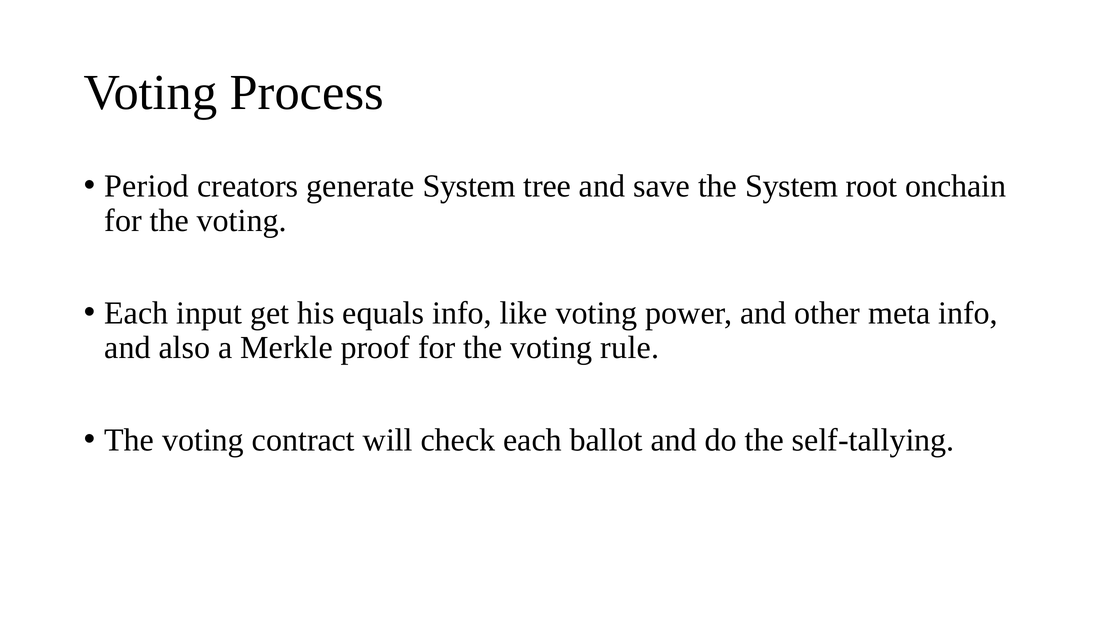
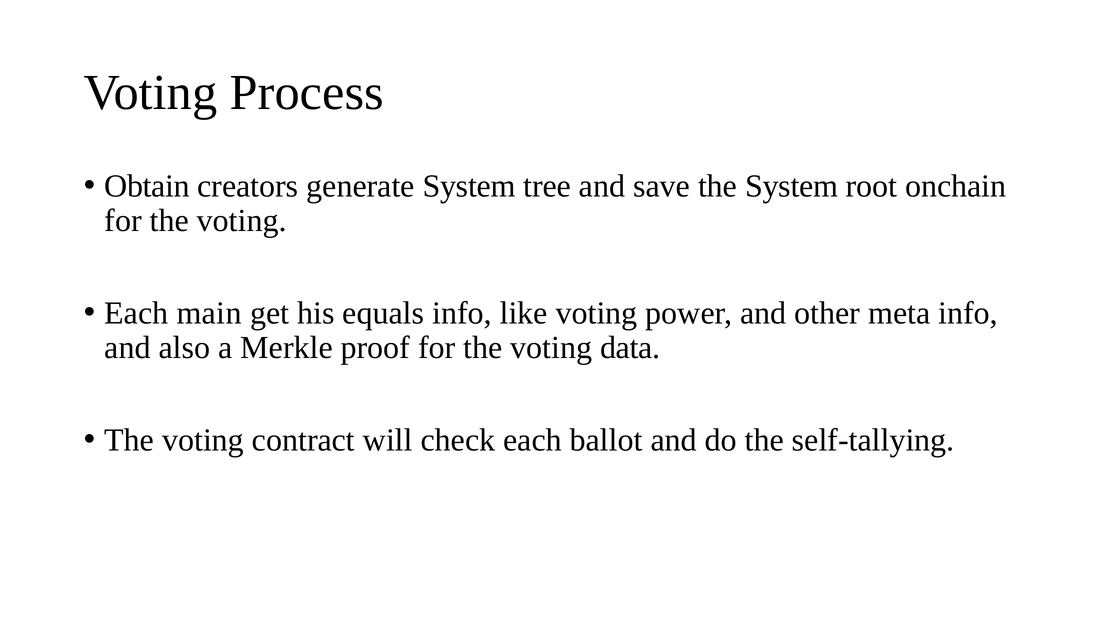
Period: Period -> Obtain (147, 186)
input: input -> main (209, 313)
rule: rule -> data (630, 348)
